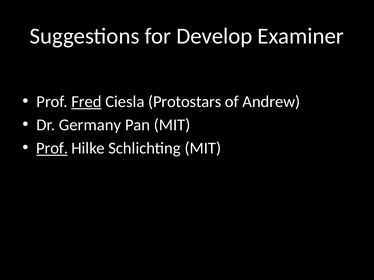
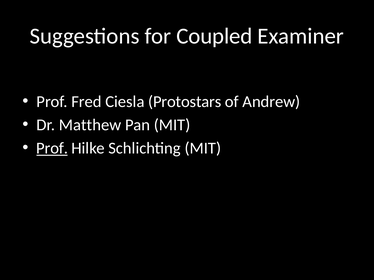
Develop: Develop -> Coupled (214, 36)
Fred underline: present -> none (86, 102)
Germany: Germany -> Matthew (90, 125)
